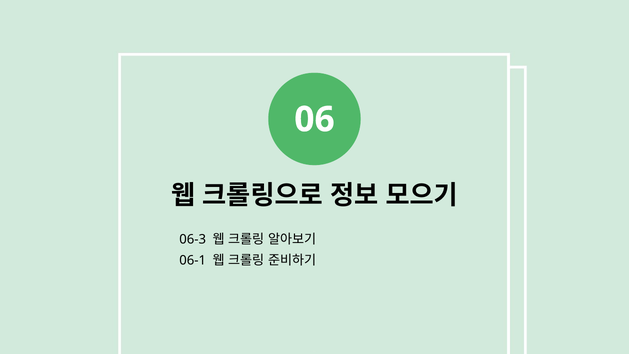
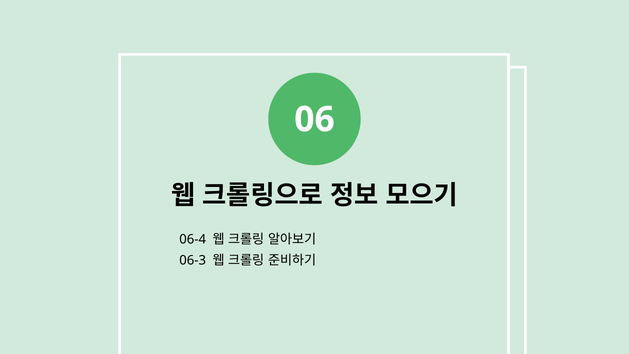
06-3: 06-3 -> 06-4 (193, 239)
06-1: 06-1 -> 06-3 (193, 260)
